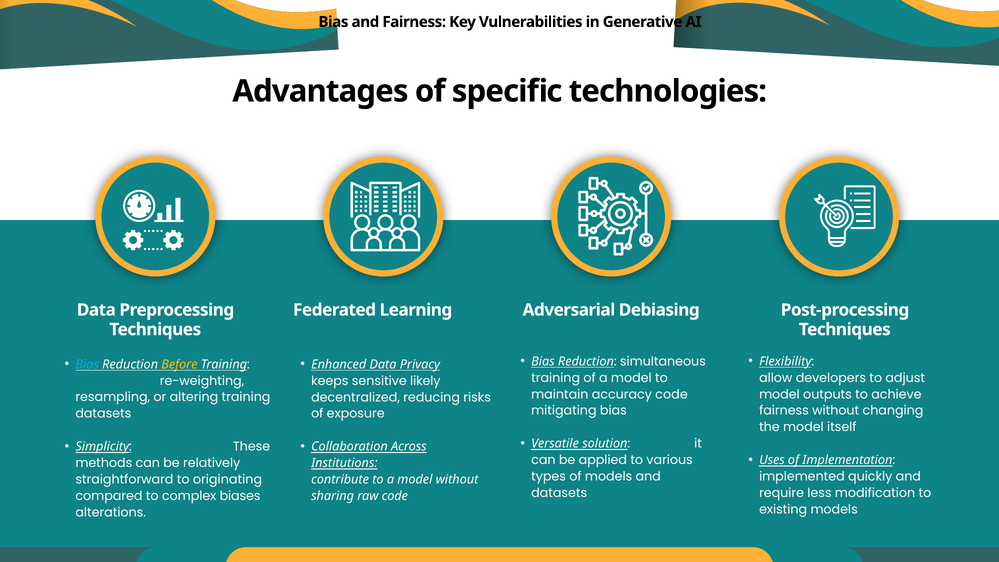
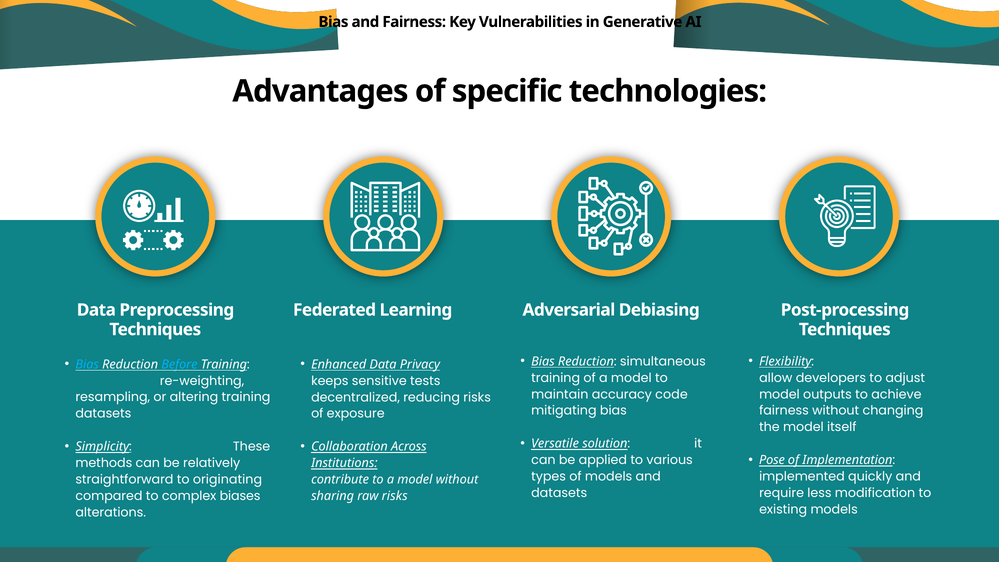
Before colour: yellow -> light blue (179, 364)
likely: likely -> tests (425, 381)
Uses: Uses -> Pose (772, 460)
raw code: code -> risks (395, 496)
